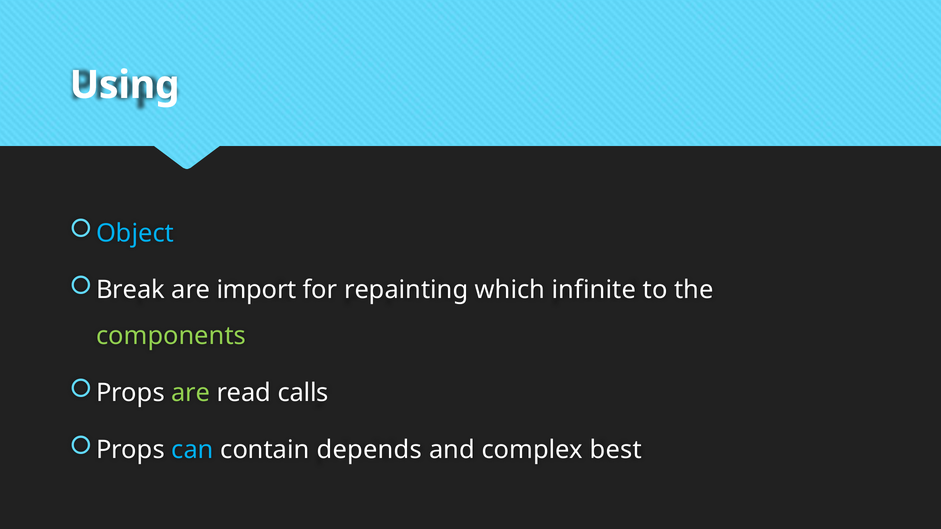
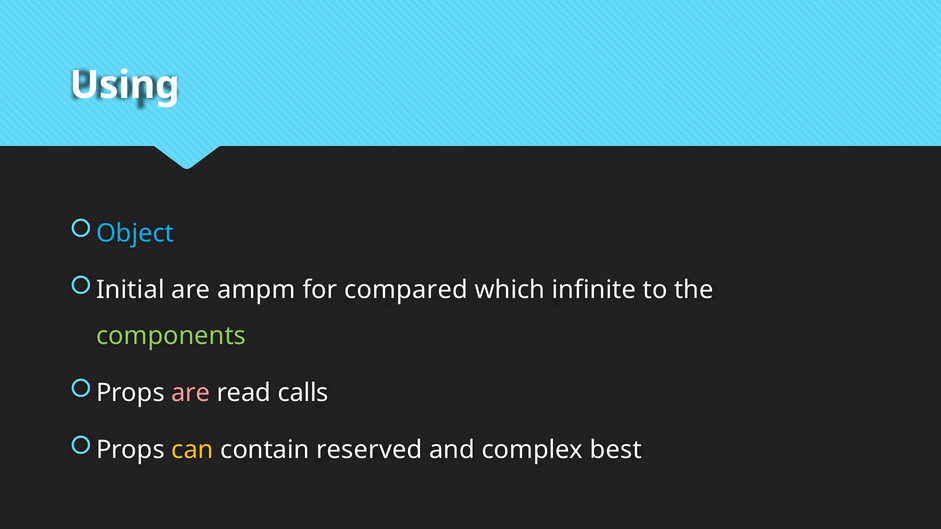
Break: Break -> Initial (130, 290)
import: import -> ampm (256, 290)
repainting: repainting -> compared (406, 290)
are colour: light green -> pink (191, 393)
can colour: light blue -> yellow (193, 450)
depends: depends -> reserved (369, 450)
